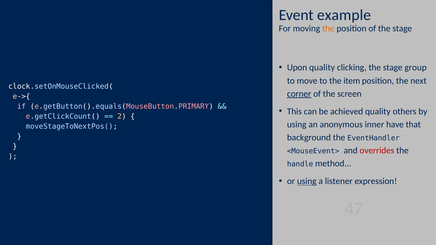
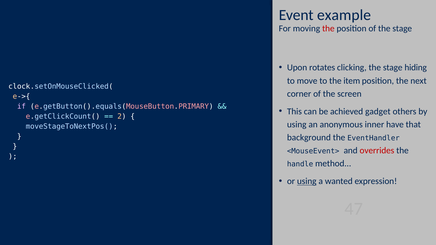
the colour: orange -> red (328, 28)
Upon quality: quality -> rotates (322, 68)
group: group -> hiding (416, 68)
corner underline: present -> none (299, 94)
achieved quality: quality -> gadget (378, 112)
listener: listener -> wanted (339, 181)
